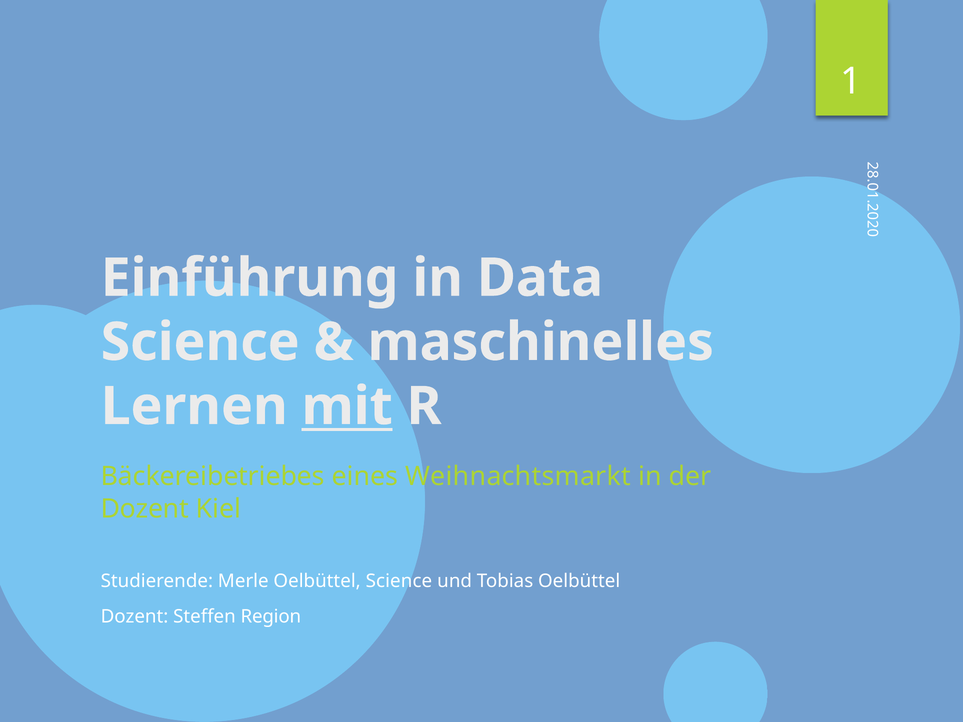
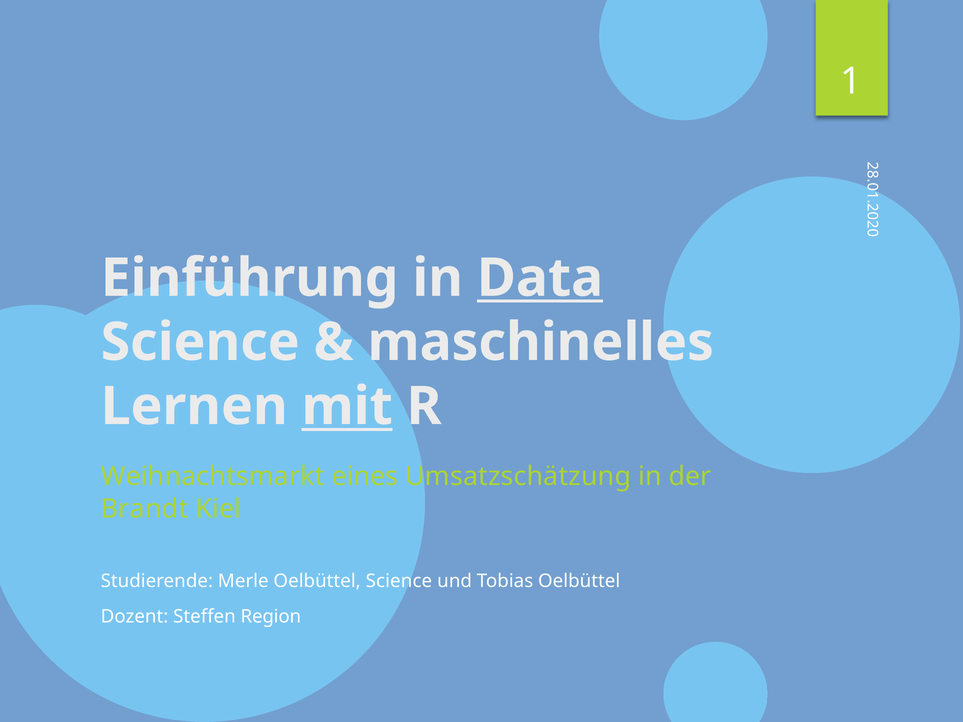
Data underline: none -> present (540, 278)
Bäckereibetriebes: Bäckereibetriebes -> Weihnachtsmarkt (213, 477)
Weihnachtsmarkt: Weihnachtsmarkt -> Umsatzschätzung (518, 477)
Dozent: Dozent -> Brandt (144, 509)
